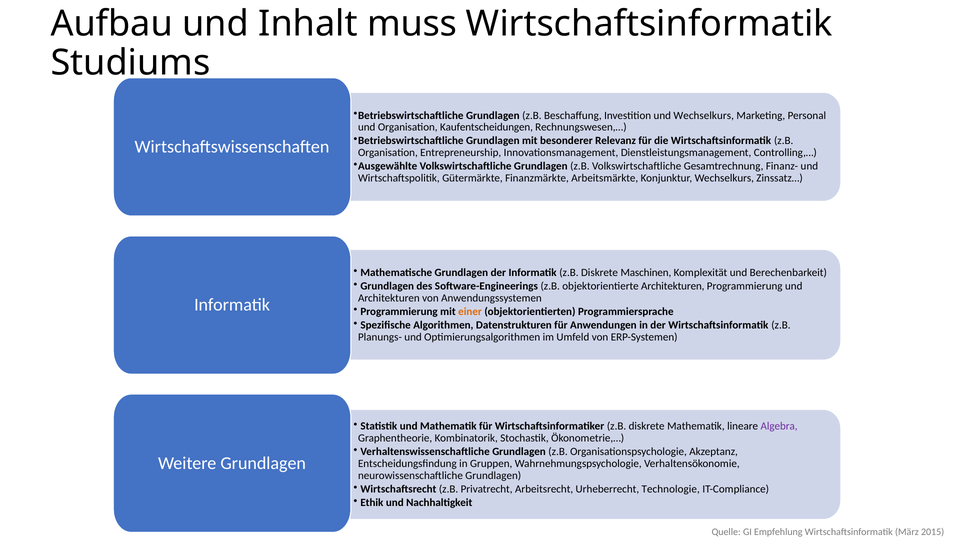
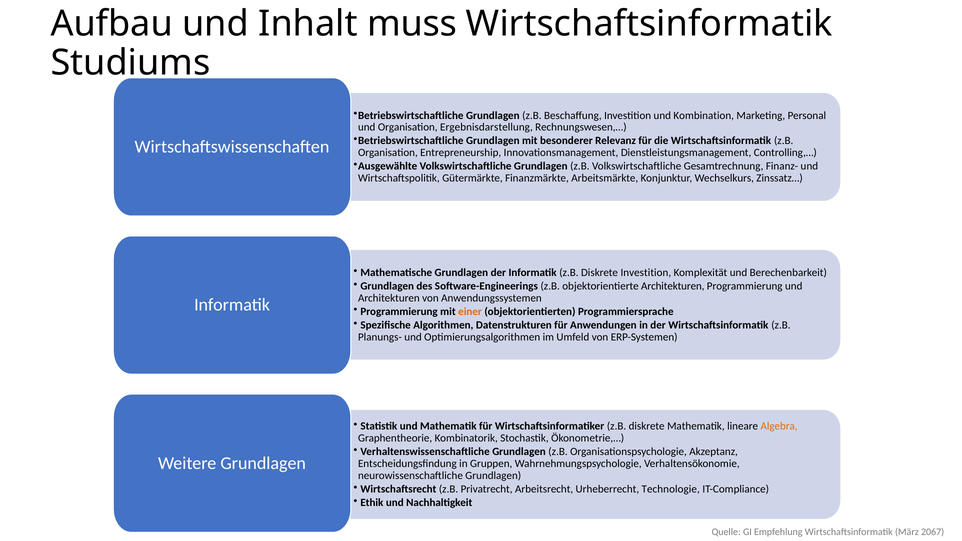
und Wechselkurs: Wechselkurs -> Kombination (704, 115)
Kaufentscheidungen: Kaufentscheidungen -> Ergebnisdarstellung (486, 127)
Diskrete Maschinen: Maschinen -> Investition (646, 273)
Algebra colour: purple -> orange (779, 426)
2015: 2015 -> 2067 (933, 532)
